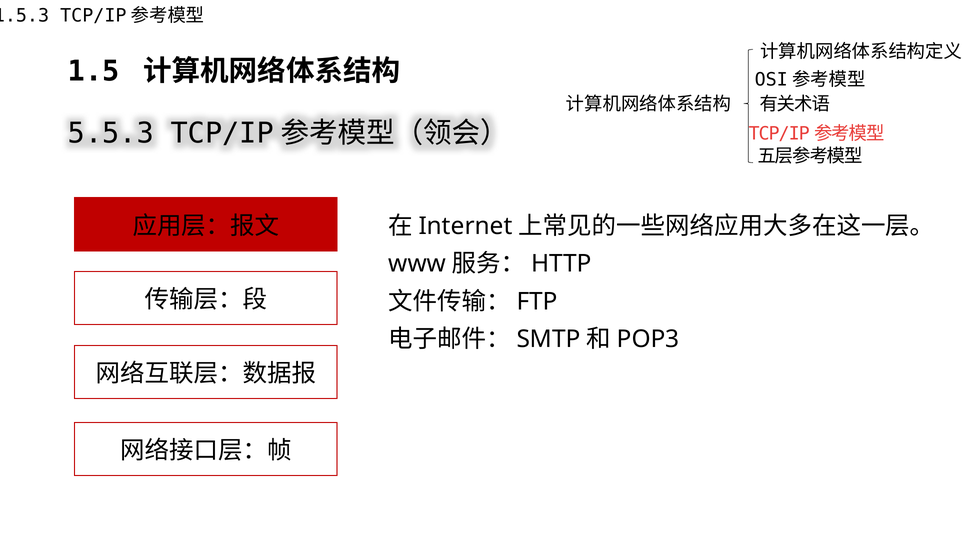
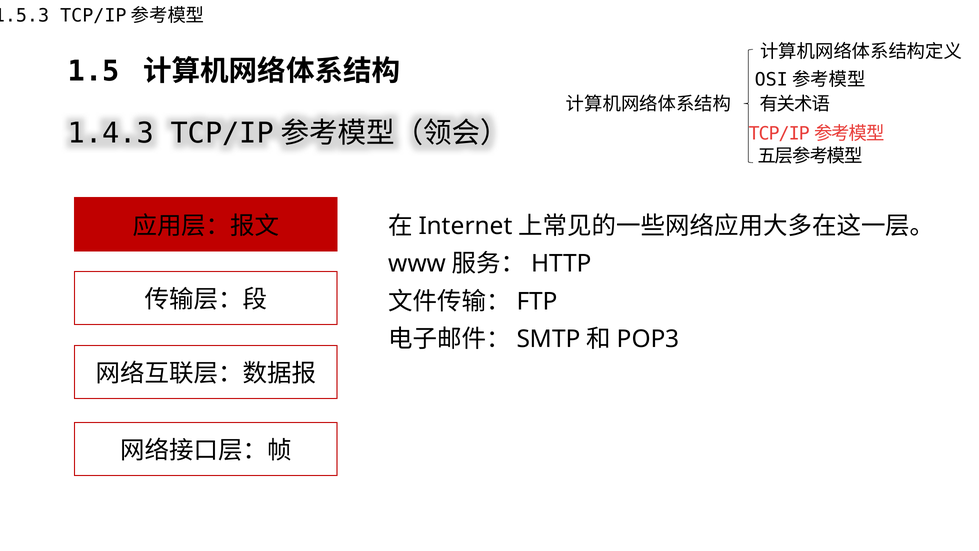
5.5.3: 5.5.3 -> 1.4.3 (111, 133)
